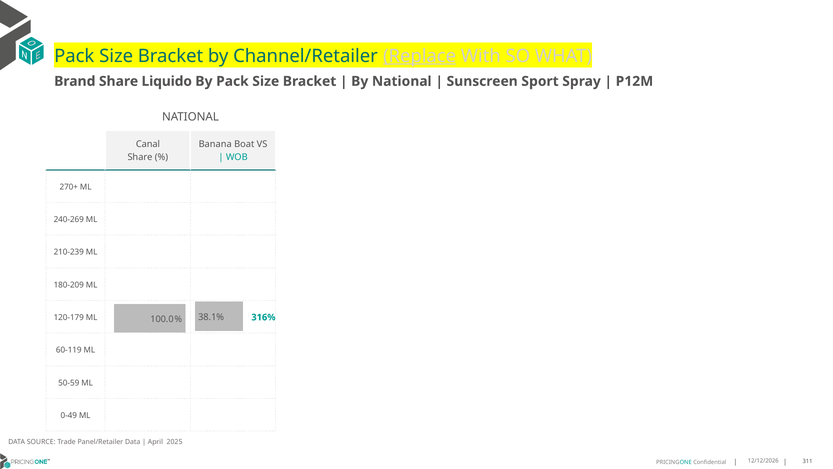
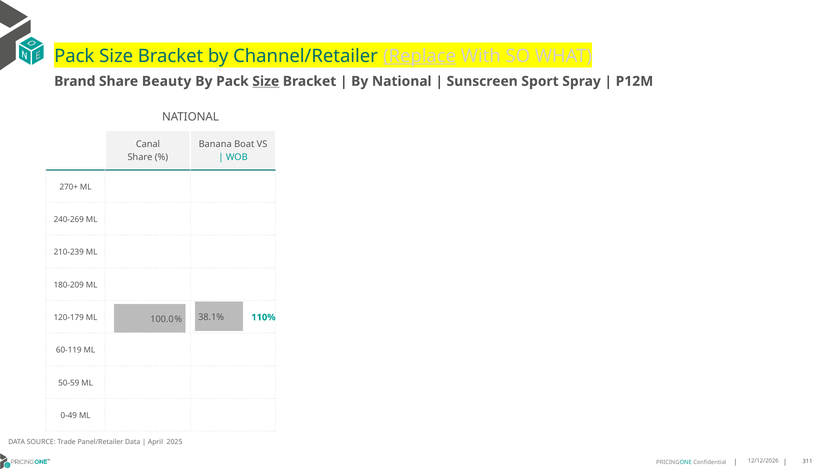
Liquido: Liquido -> Beauty (167, 81)
Size underline: none -> present (266, 81)
316%: 316% -> 110% (263, 317)
